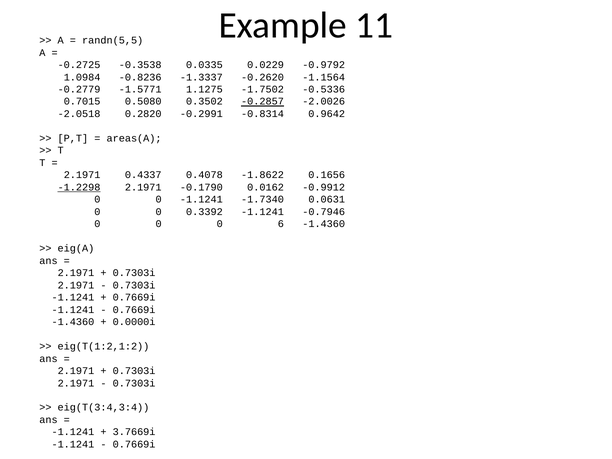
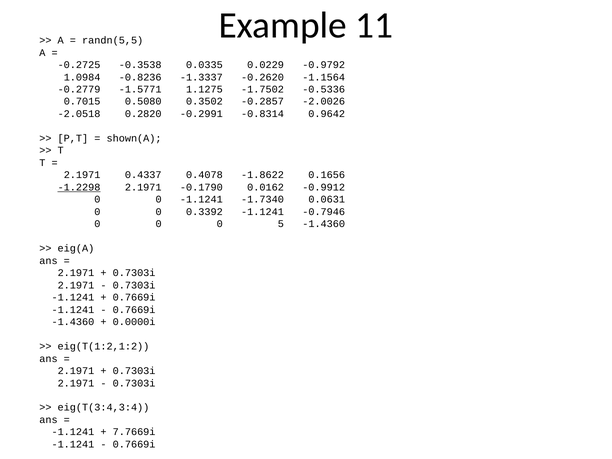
-0.2857 underline: present -> none (263, 102)
areas(A: areas(A -> shown(A (134, 138)
6: 6 -> 5 (281, 224)
3.7669i: 3.7669i -> 7.7669i (134, 432)
